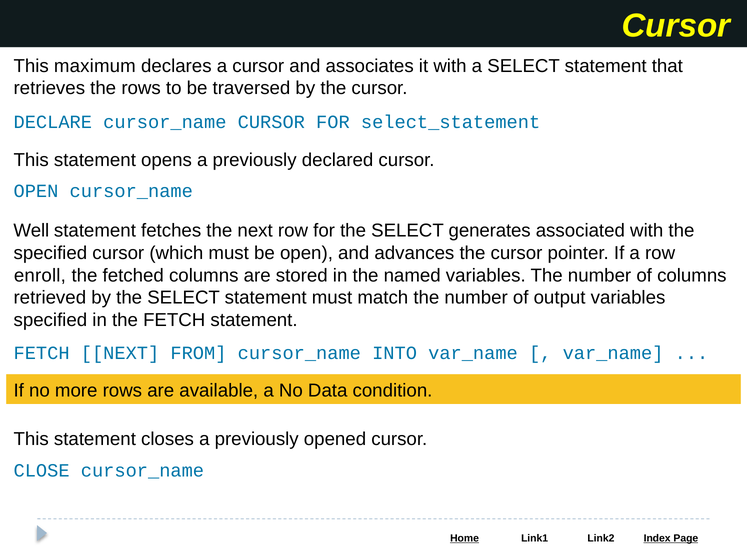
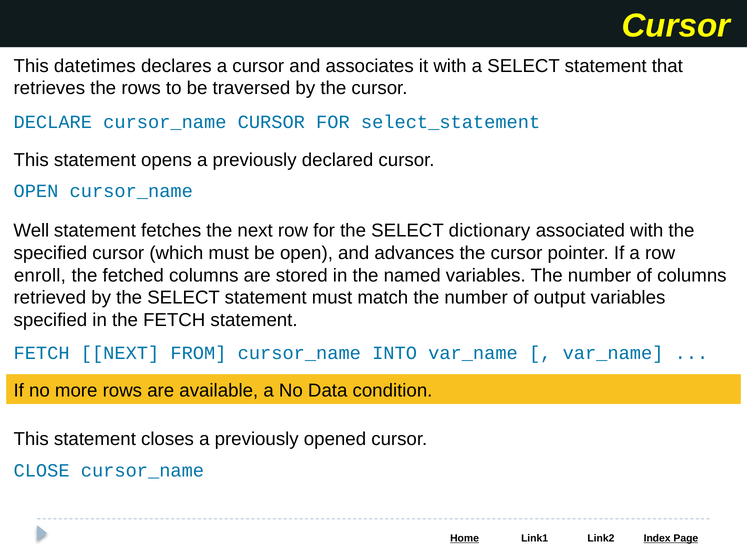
maximum: maximum -> datetimes (95, 66)
generates: generates -> dictionary (489, 231)
